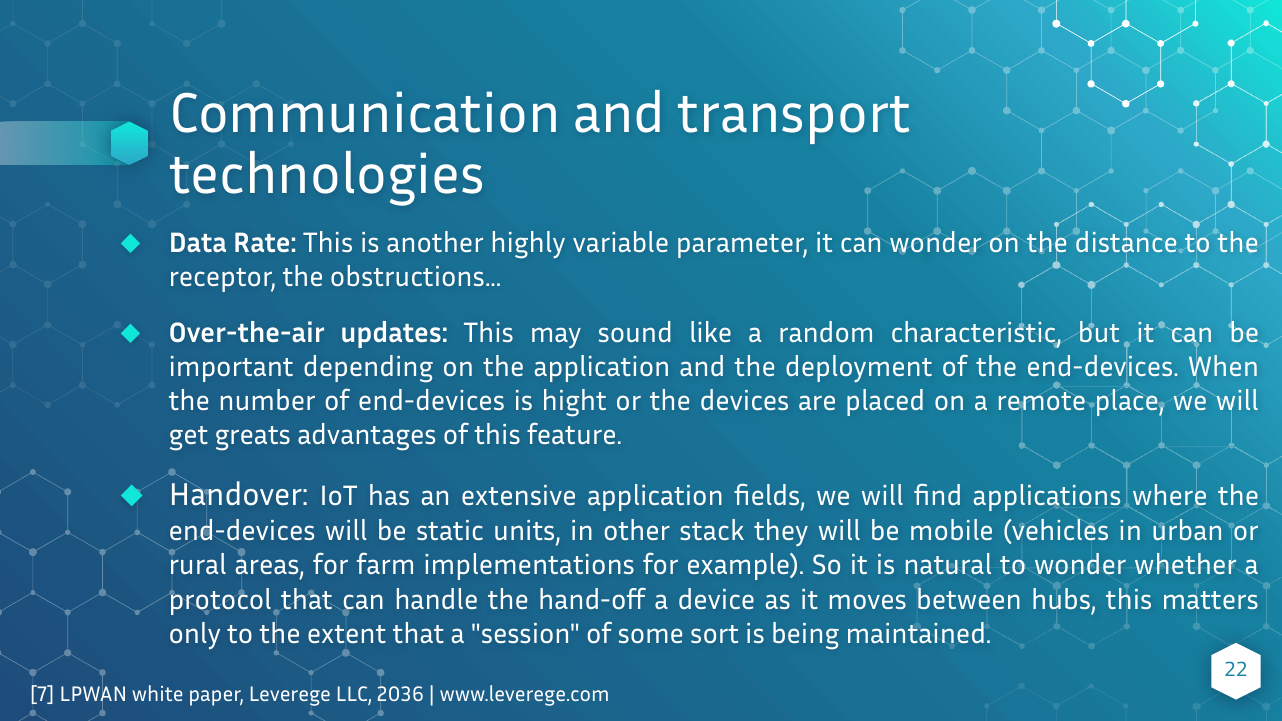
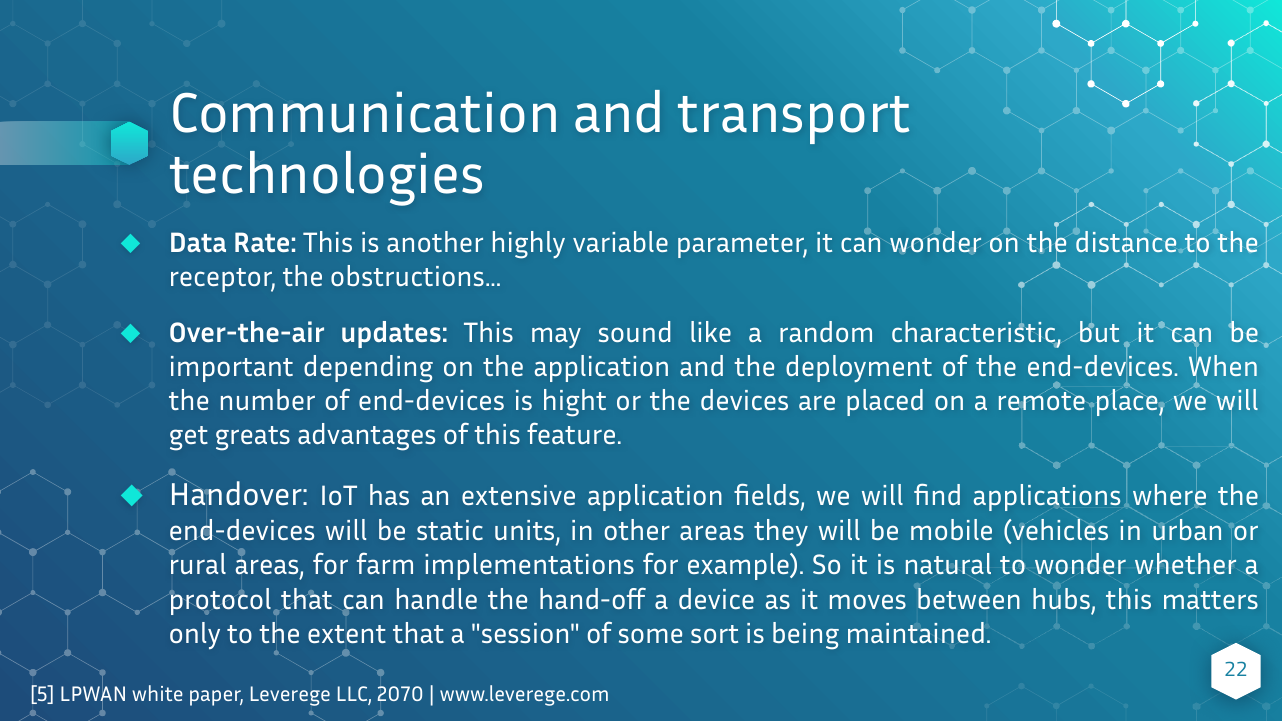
other stack: stack -> areas (712, 531)
7: 7 -> 5 (42, 694)
2036: 2036 -> 2070 (400, 694)
